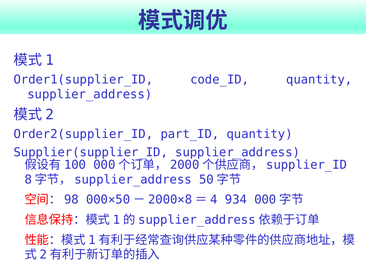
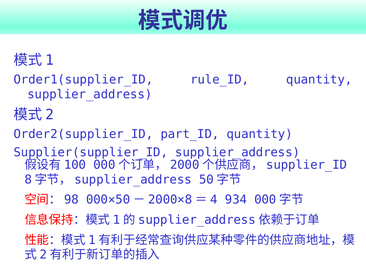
code_ID: code_ID -> rule_ID (220, 79)
